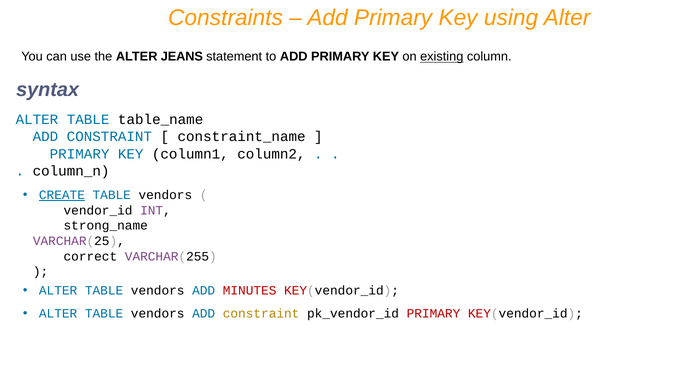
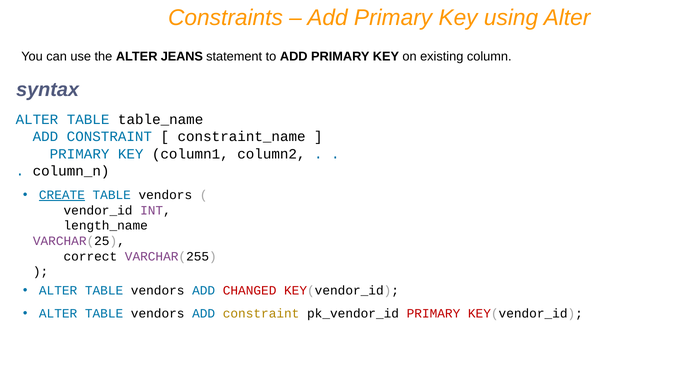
existing underline: present -> none (442, 57)
strong_name: strong_name -> length_name (106, 226)
MINUTES: MINUTES -> CHANGED (250, 291)
